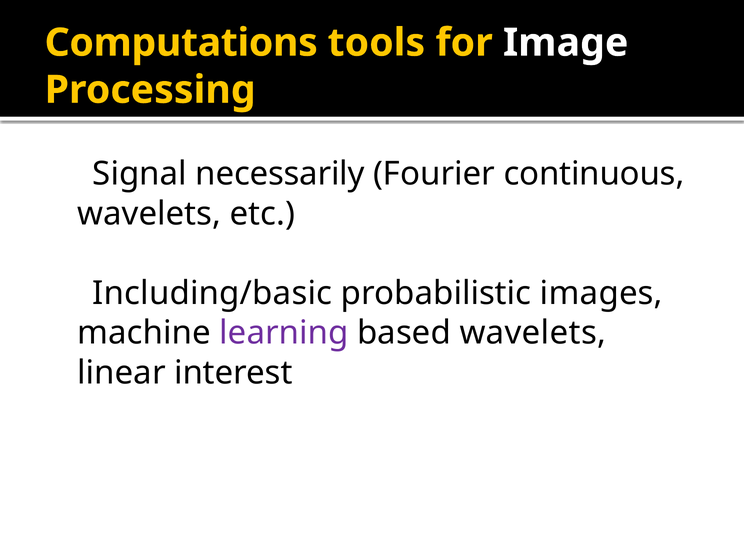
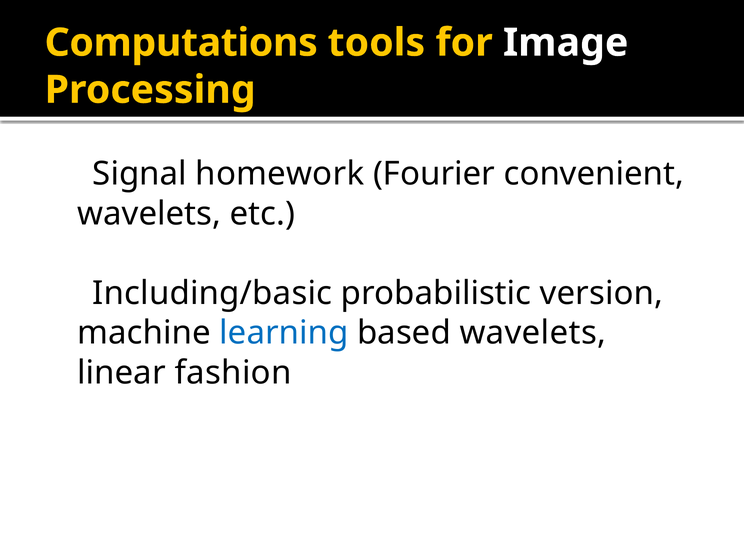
necessarily: necessarily -> homework (280, 174)
continuous: continuous -> convenient (594, 174)
images: images -> version (601, 293)
learning colour: purple -> blue (284, 333)
interest: interest -> fashion (233, 373)
